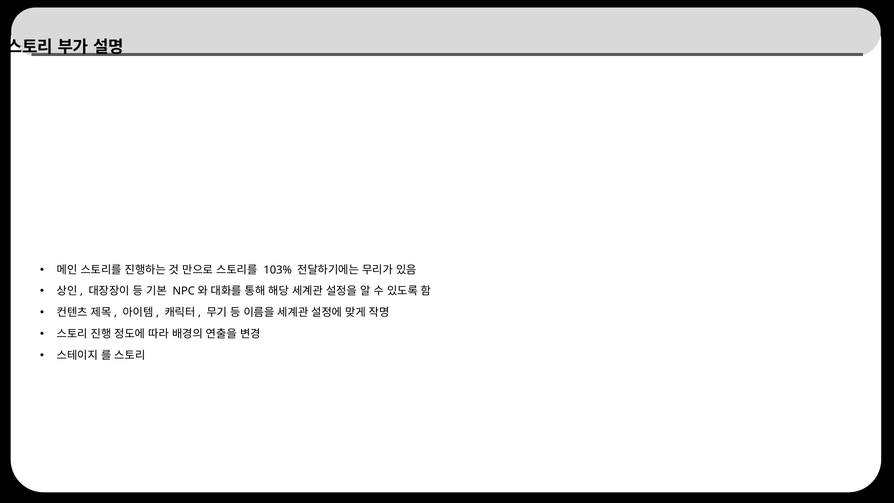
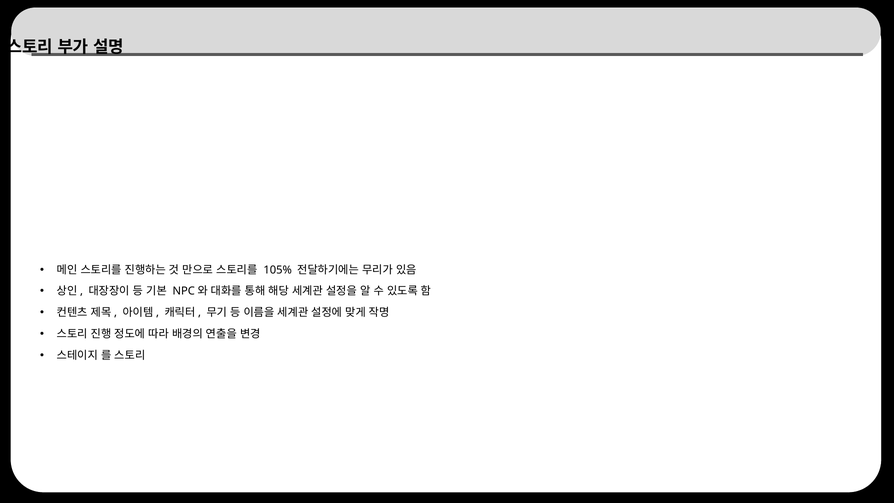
103%: 103% -> 105% (278, 270)
